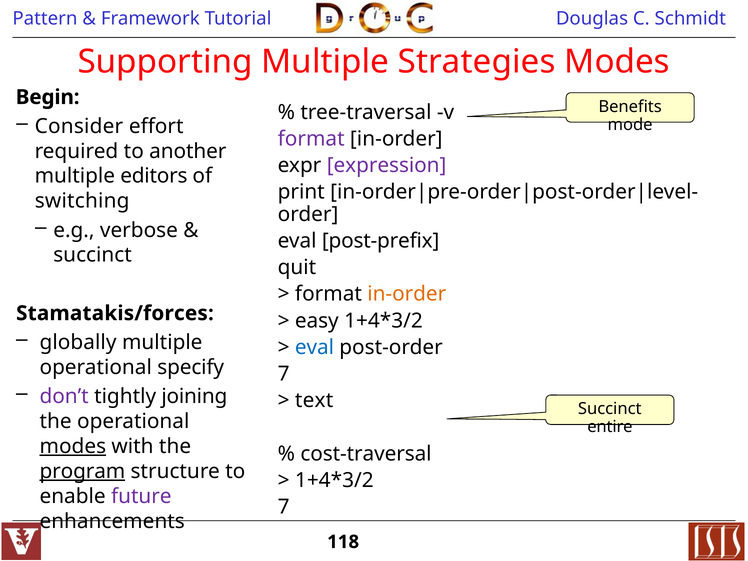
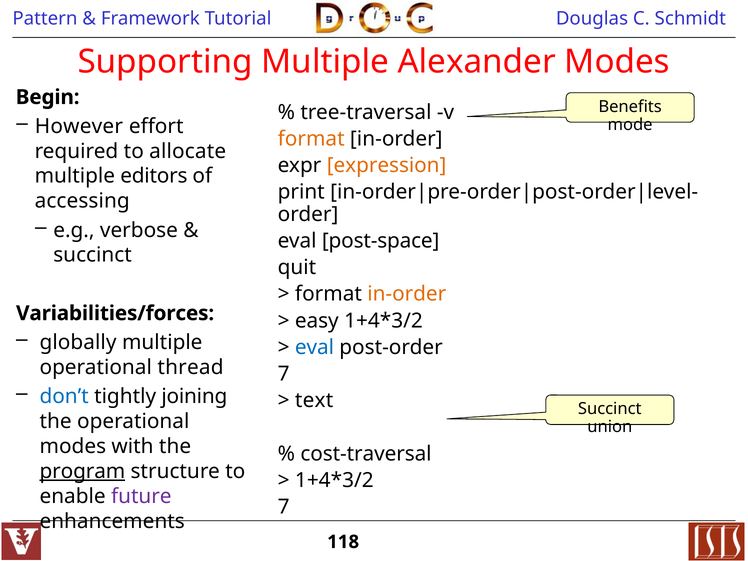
Strategies: Strategies -> Alexander (477, 62)
Consider: Consider -> However (79, 126)
format colour: purple -> orange (311, 139)
another: another -> allocate (188, 151)
expression colour: purple -> orange (387, 165)
switching: switching -> accessing (82, 201)
post-prefix: post-prefix -> post-space (381, 241)
Stamatakis/forces: Stamatakis/forces -> Variabilities/forces (115, 313)
specify: specify -> thread (191, 367)
don’t colour: purple -> blue (64, 396)
entire: entire -> union (610, 427)
modes underline: present -> none (73, 446)
